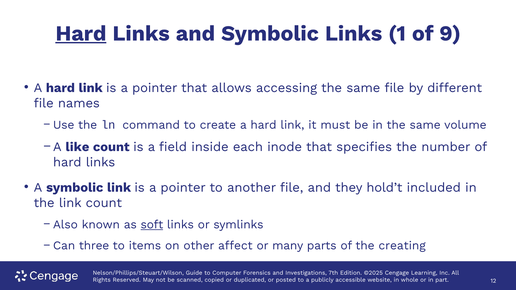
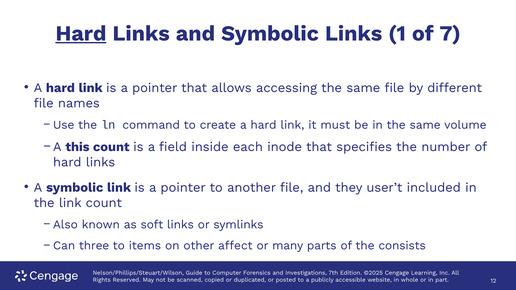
9: 9 -> 7 (450, 33)
like: like -> this (77, 147)
hold’t: hold’t -> user’t (384, 188)
soft underline: present -> none (152, 225)
creating: creating -> consists (402, 246)
